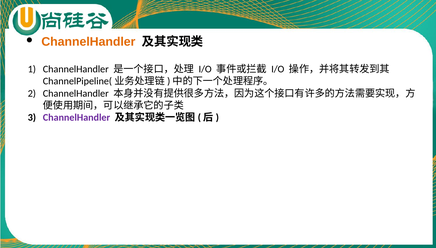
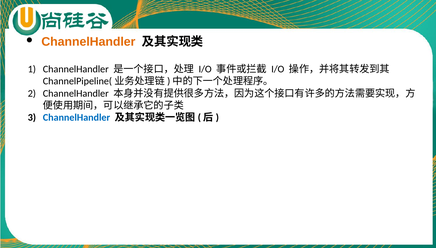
ChannelHandler colour: purple -> blue (77, 117)
